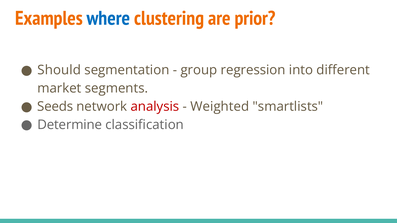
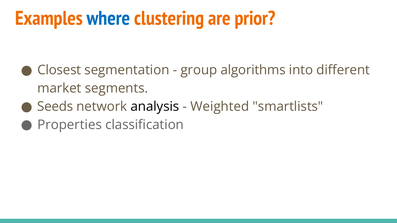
Should: Should -> Closest (59, 70)
regression: regression -> algorithms (253, 70)
analysis colour: red -> black (155, 107)
Determine: Determine -> Properties (70, 125)
